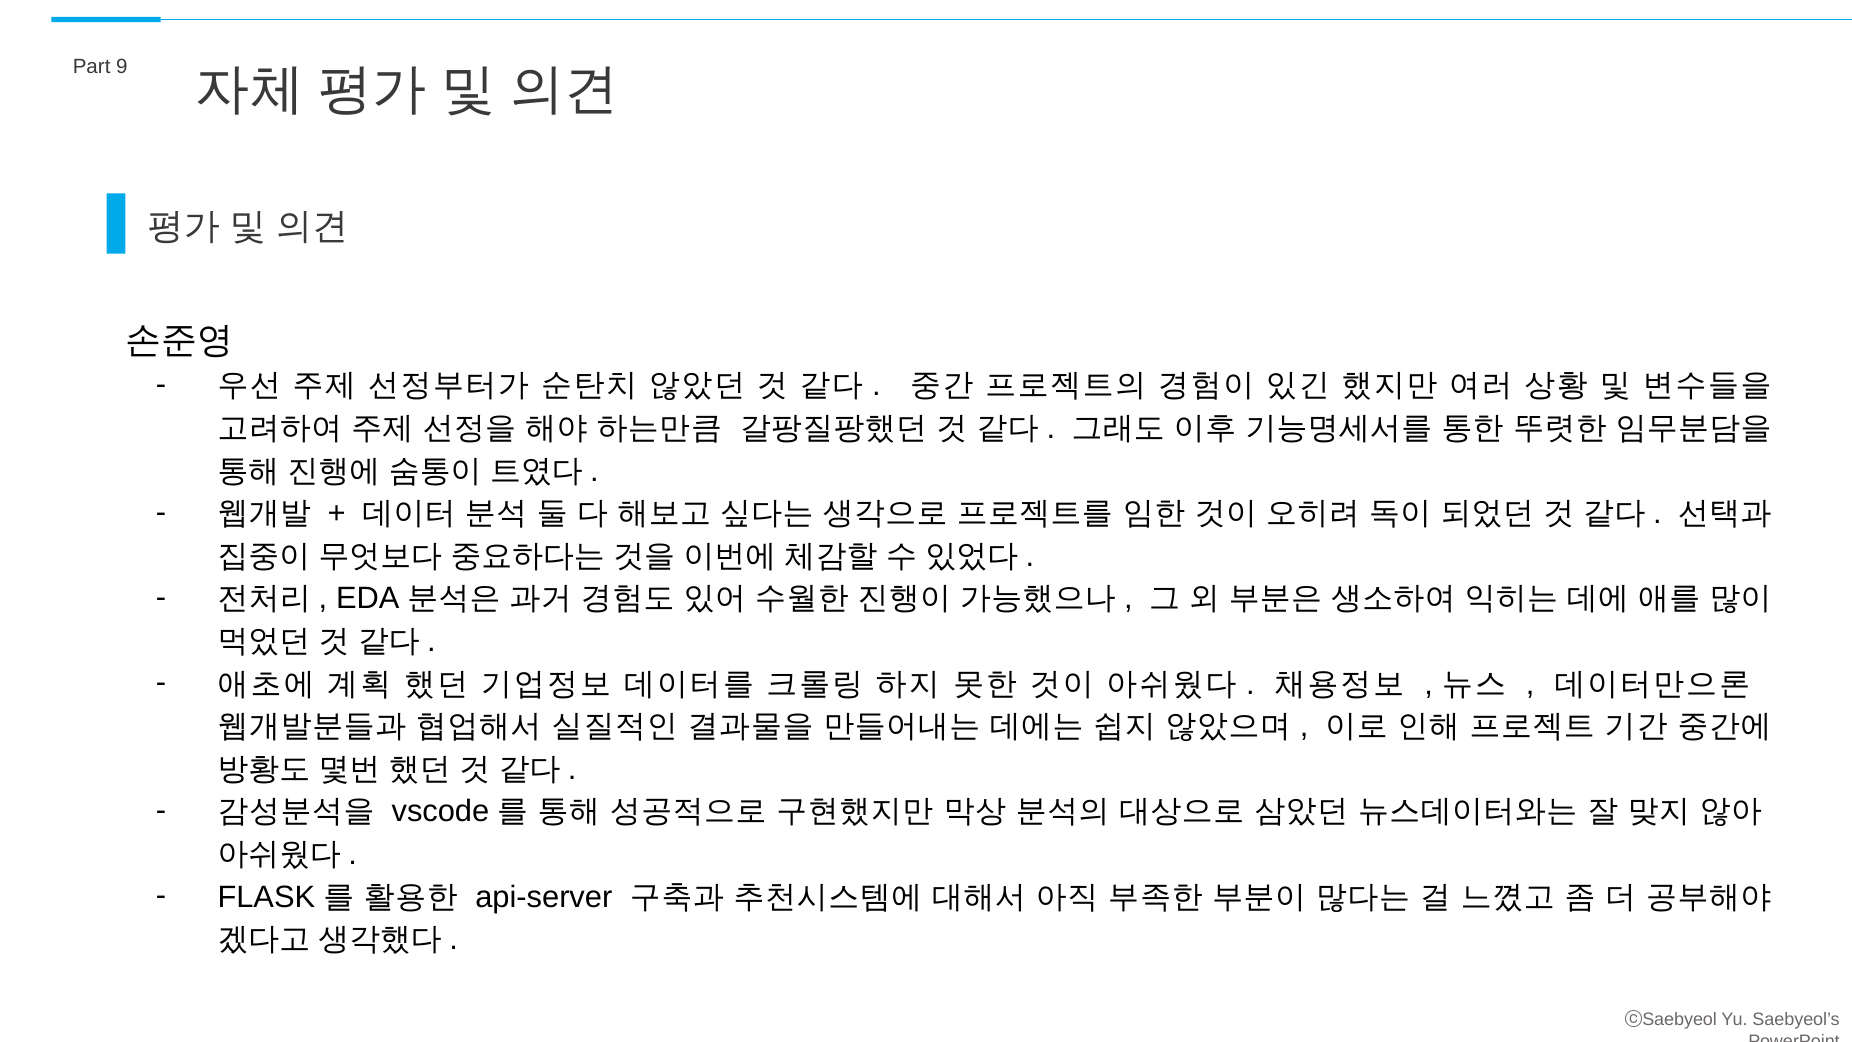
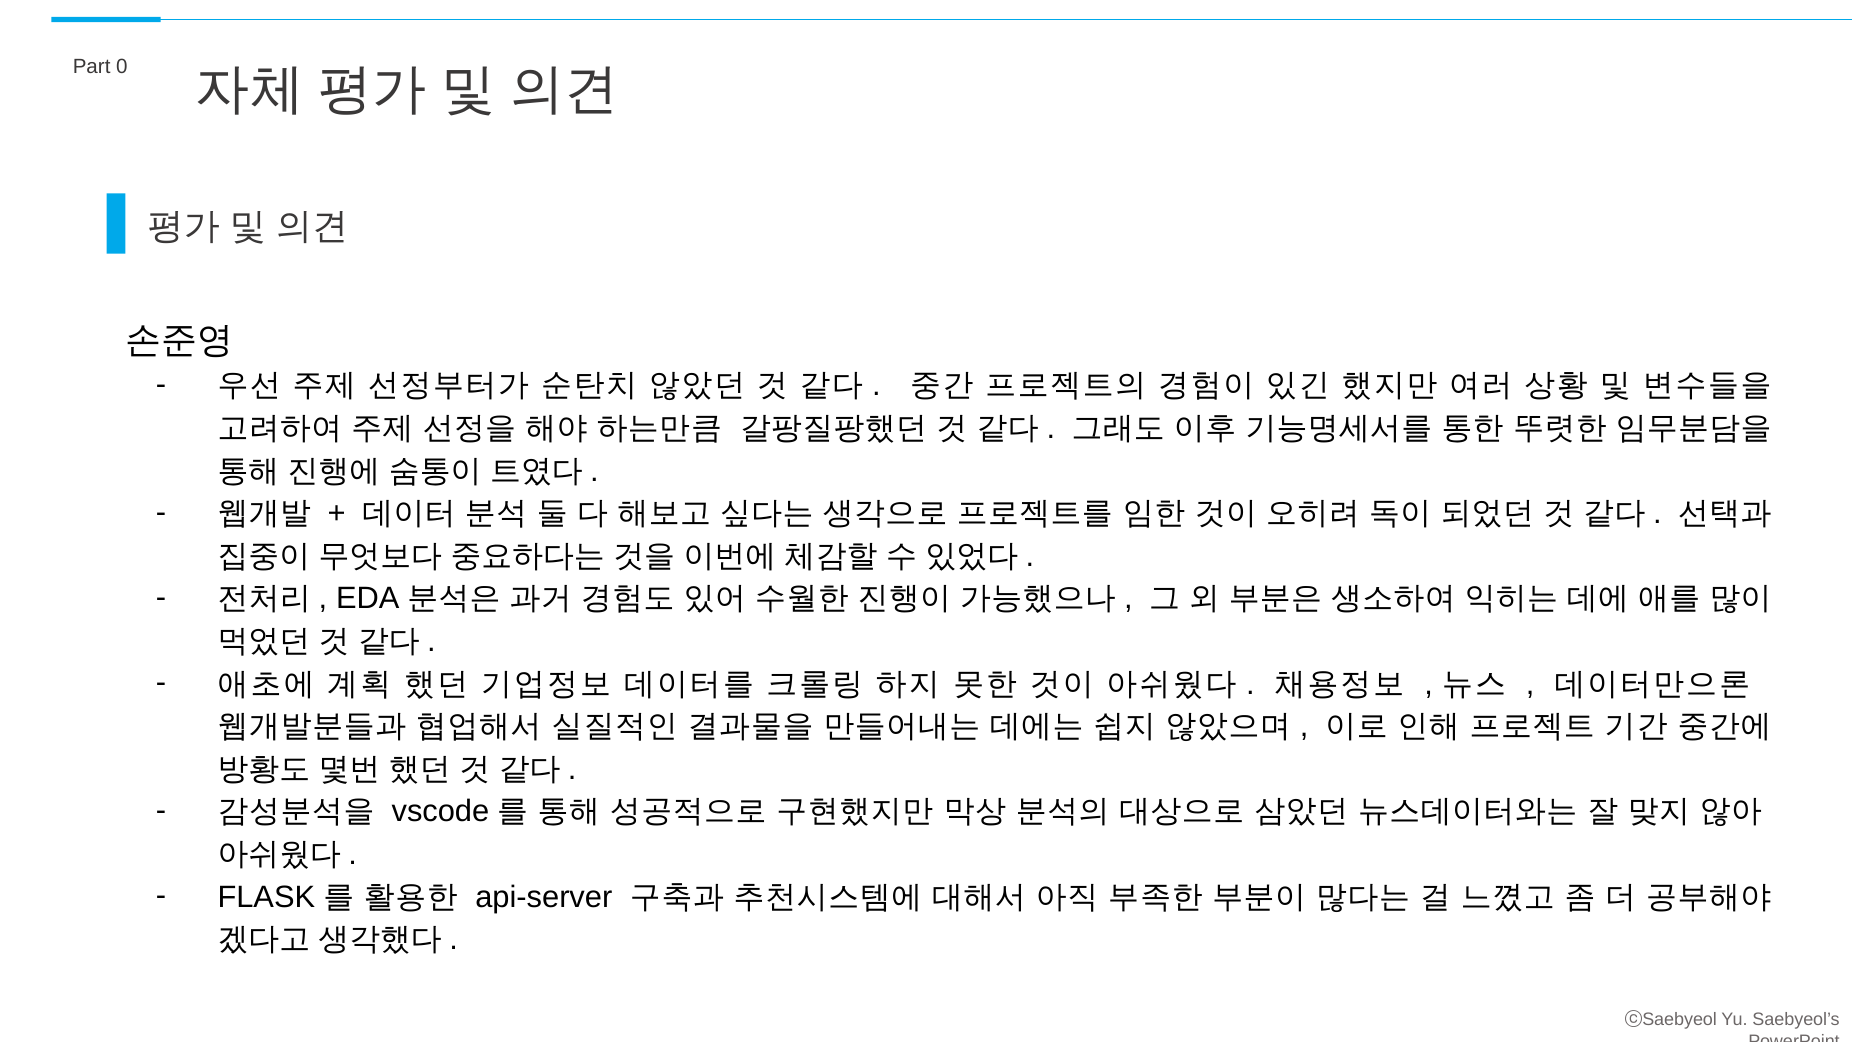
9: 9 -> 0 (122, 67)
